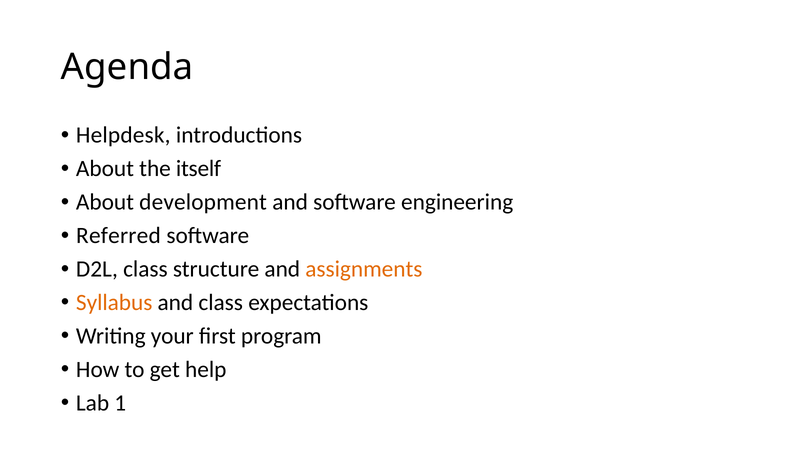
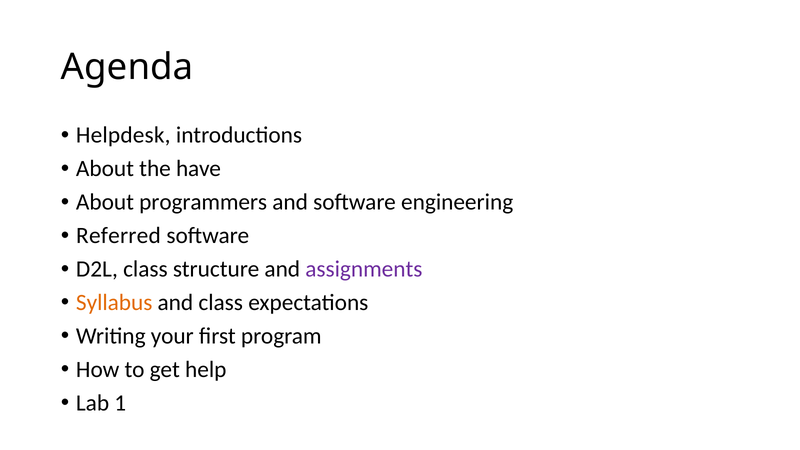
itself: itself -> have (199, 169)
development: development -> programmers (203, 202)
assignments colour: orange -> purple (364, 269)
